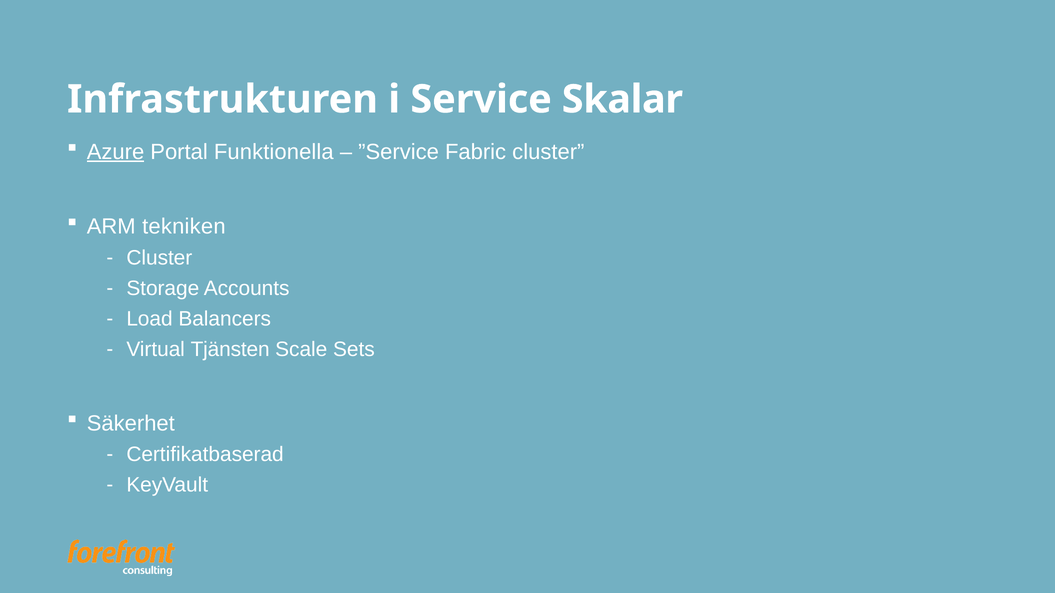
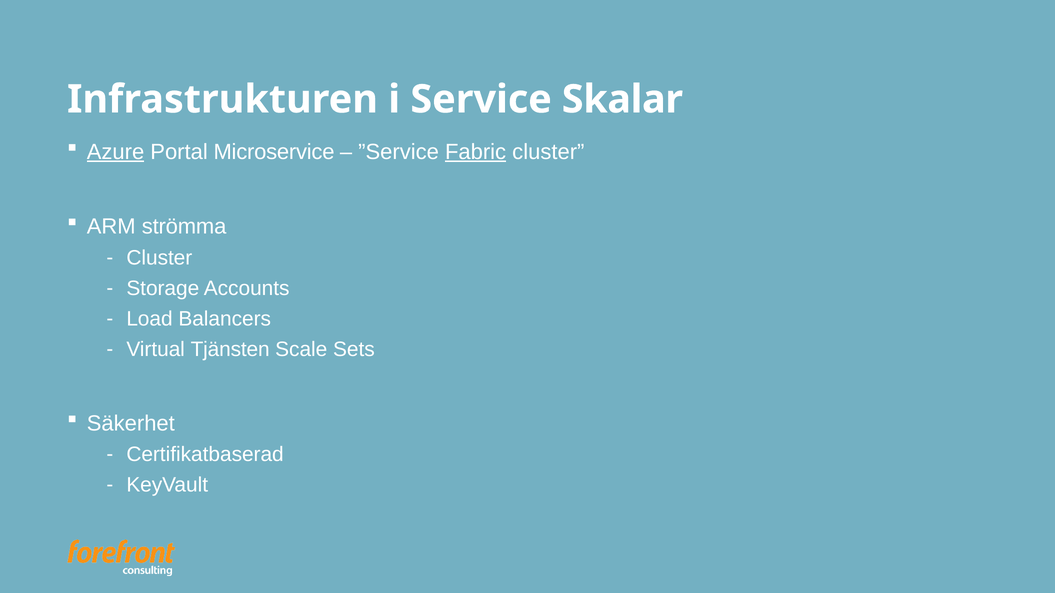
Funktionella: Funktionella -> Microservice (274, 152)
Fabric underline: none -> present (476, 152)
tekniken: tekniken -> strömma (184, 227)
